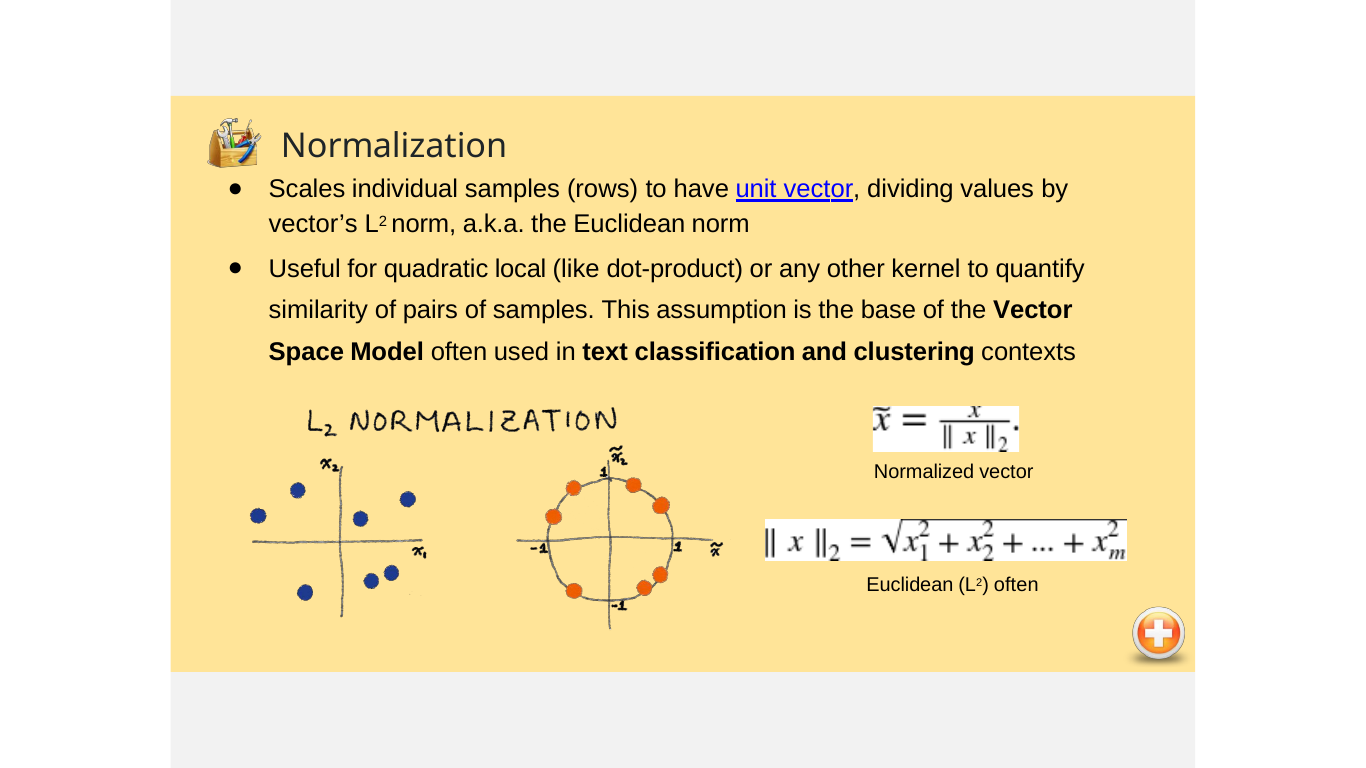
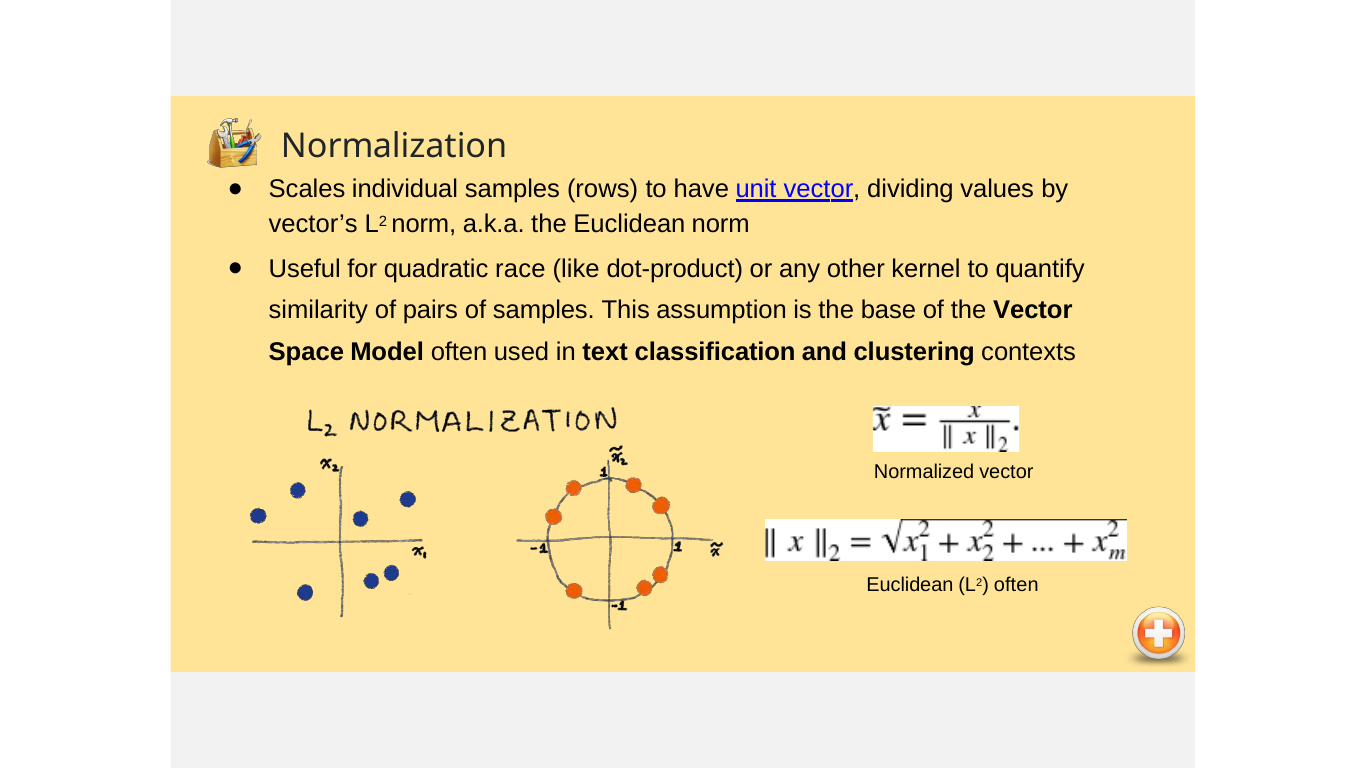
local: local -> race (520, 269)
